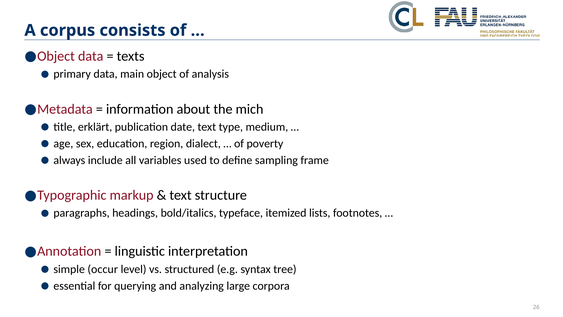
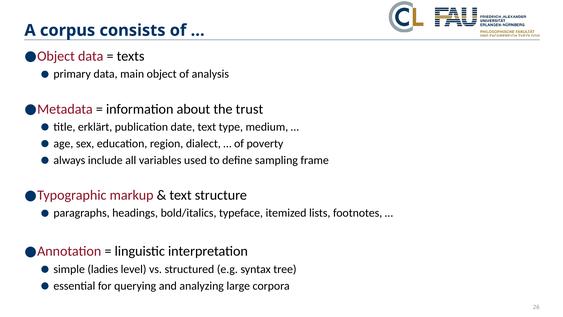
mich: mich -> trust (249, 109)
occur: occur -> ladies (103, 269)
